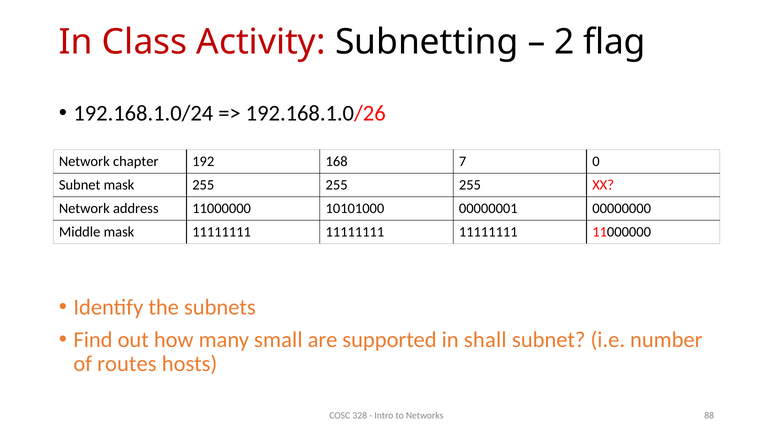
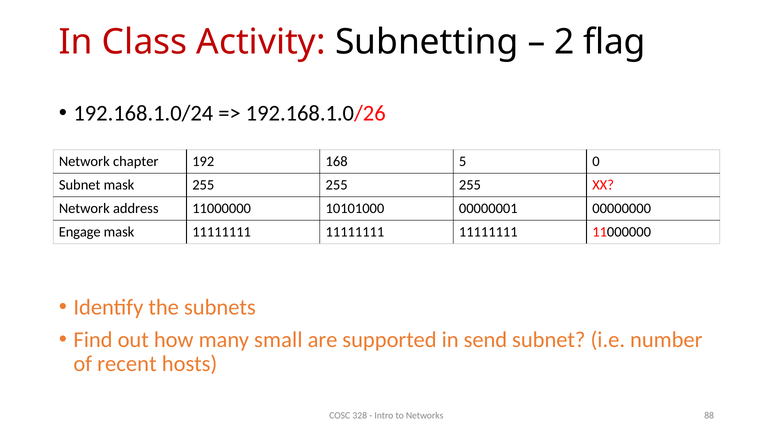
7: 7 -> 5 (463, 162)
Middle: Middle -> Engage (80, 232)
shall: shall -> send (485, 340)
routes: routes -> recent (127, 364)
